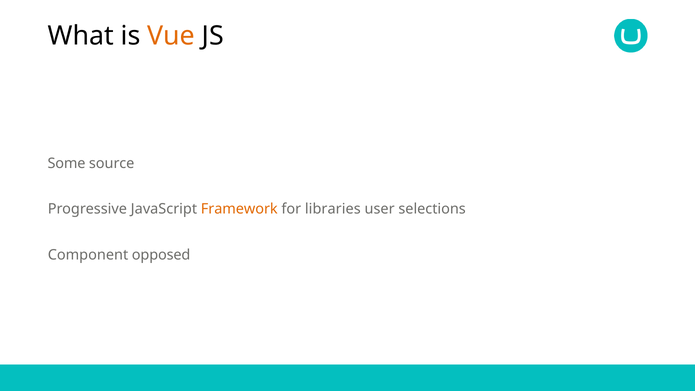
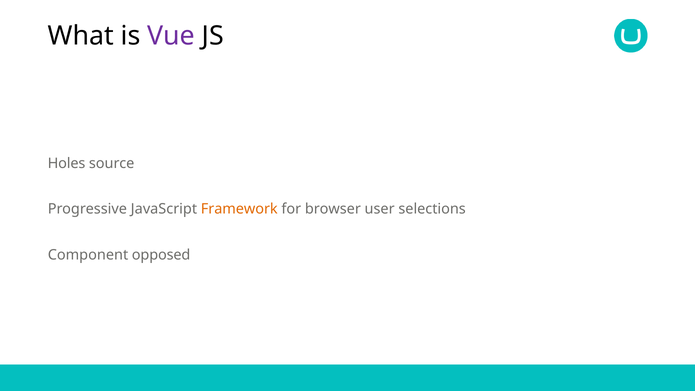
Vue colour: orange -> purple (171, 36)
Some: Some -> Holes (67, 163)
libraries: libraries -> browser (333, 209)
